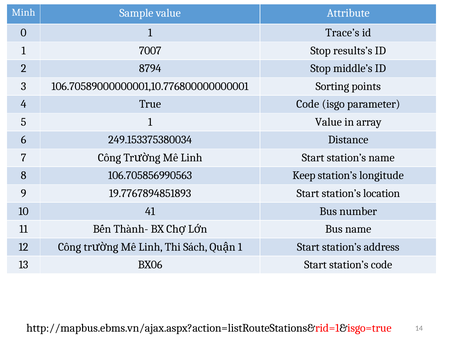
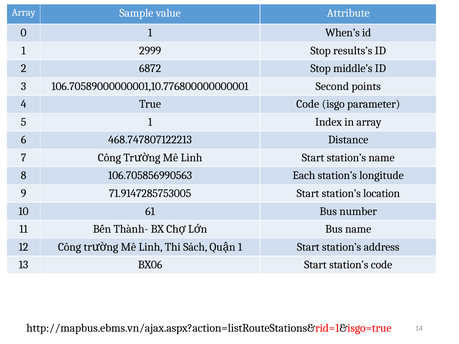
Minh: Minh -> Array (24, 12)
Trace’s: Trace’s -> When’s (342, 33)
7007: 7007 -> 2999 (150, 51)
8794: 8794 -> 6872 (150, 69)
Sorting: Sorting -> Second (332, 86)
1 Value: Value -> Index (329, 122)
249.153375380034: 249.153375380034 -> 468.747807122213 (150, 140)
Keep: Keep -> Each (304, 176)
19.7767894851893: 19.7767894851893 -> 71.9147285753005 (150, 194)
41: 41 -> 61 (150, 211)
